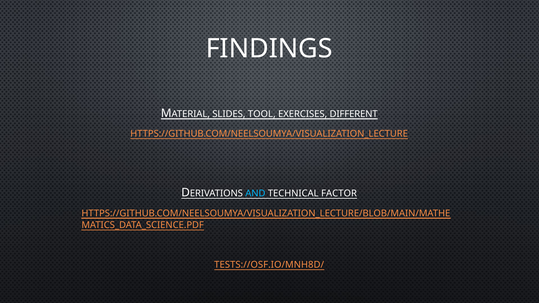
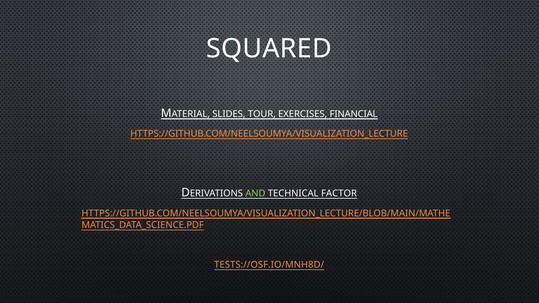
FINDINGS: FINDINGS -> SQUARED (269, 49)
TOOL: TOOL -> TOUR (262, 114)
DIFFERENT: DIFFERENT -> FINANCIAL (354, 114)
AND colour: light blue -> light green (255, 194)
